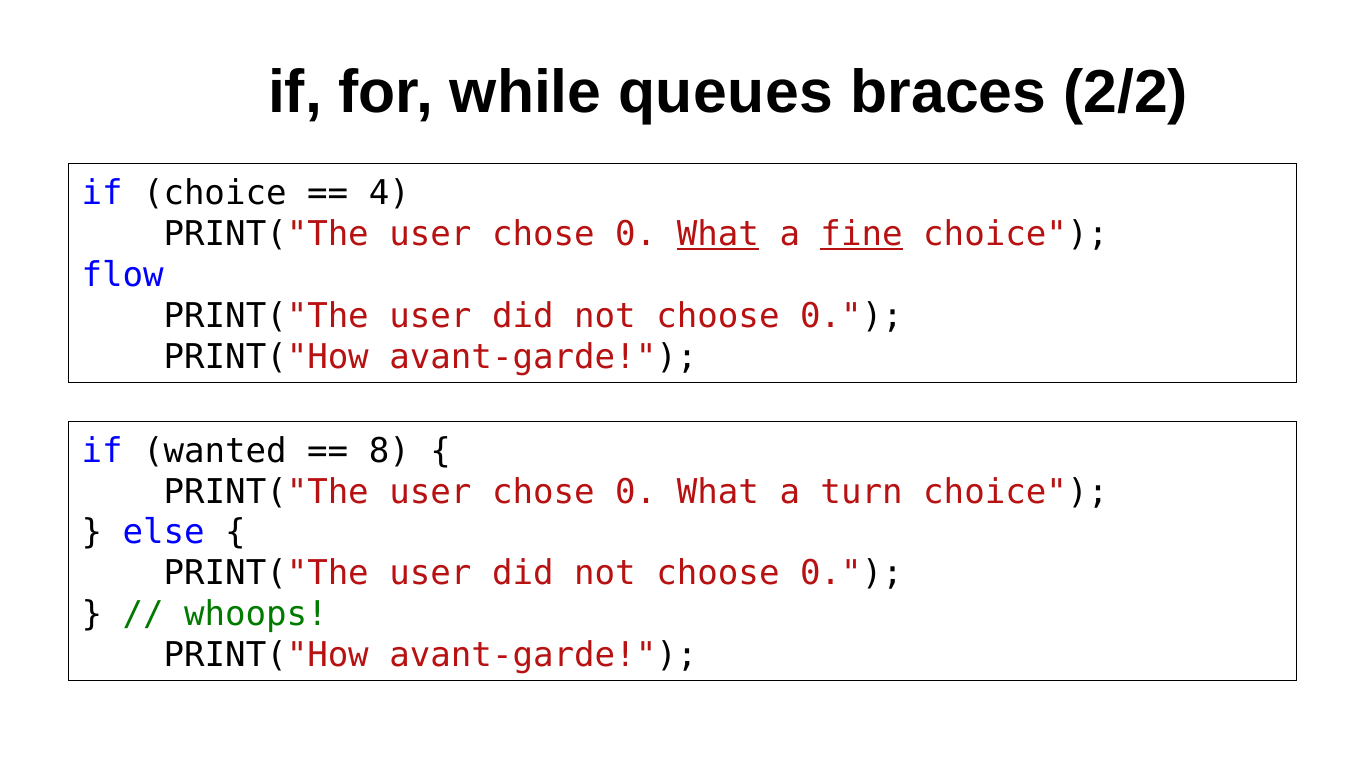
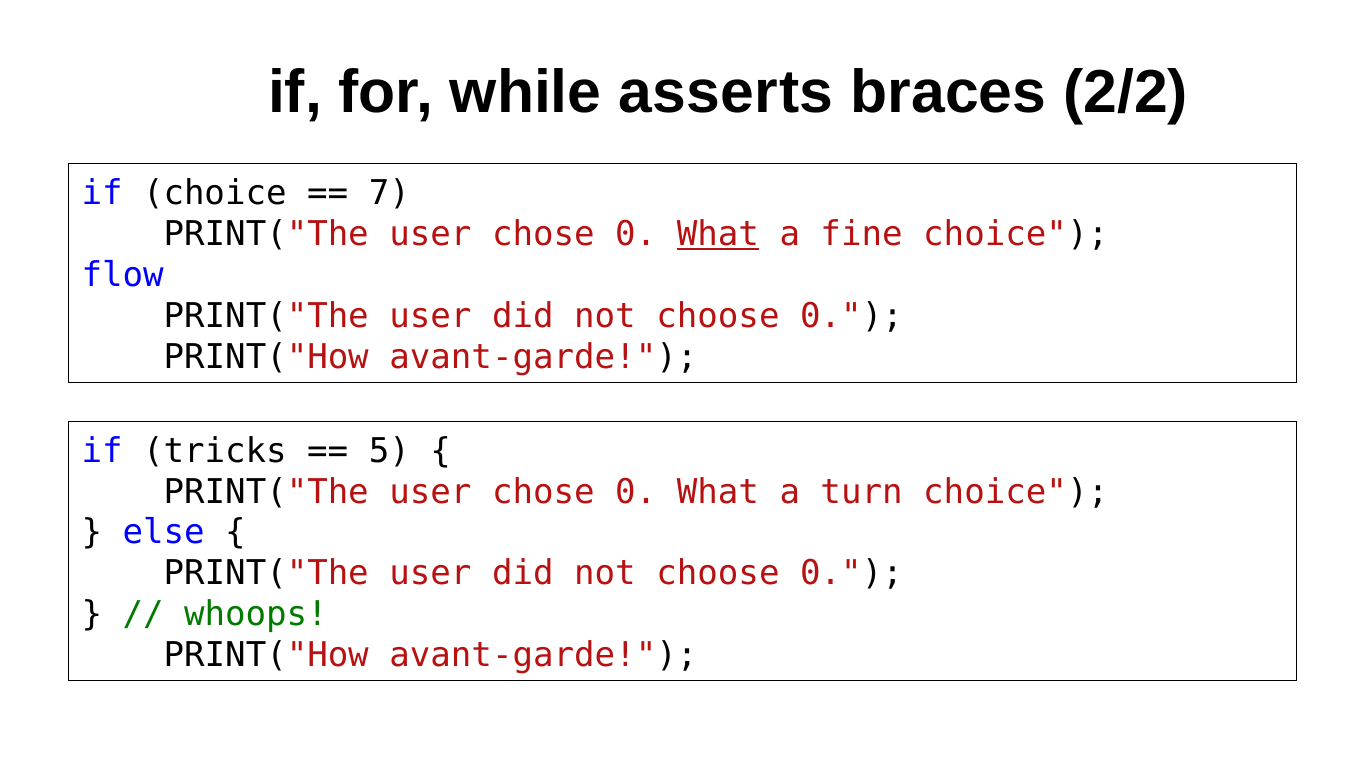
queues: queues -> asserts (726, 92)
4: 4 -> 7 (389, 194)
fine underline: present -> none (862, 234)
wanted: wanted -> tricks (215, 451)
8: 8 -> 5 (389, 451)
